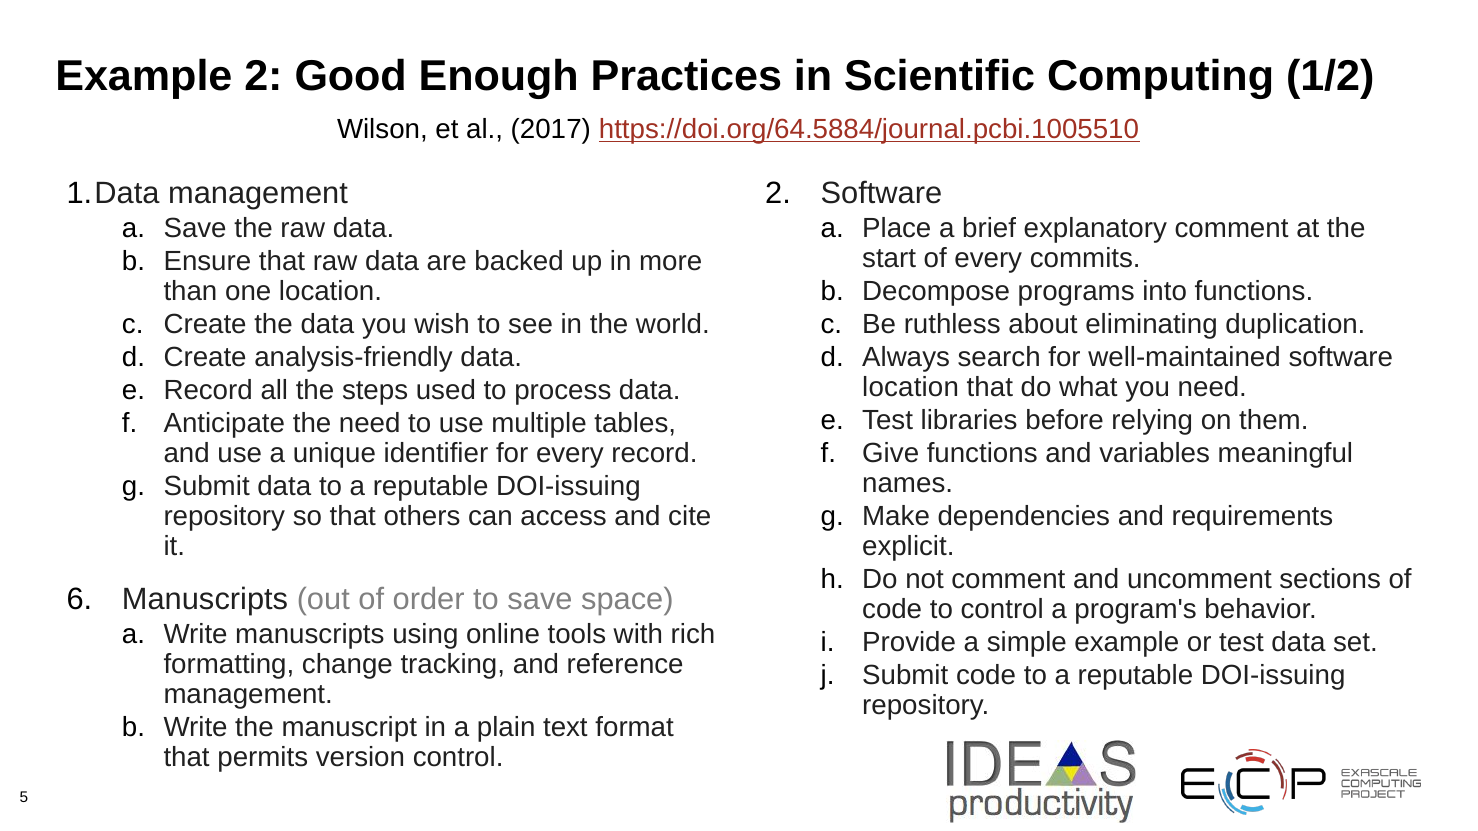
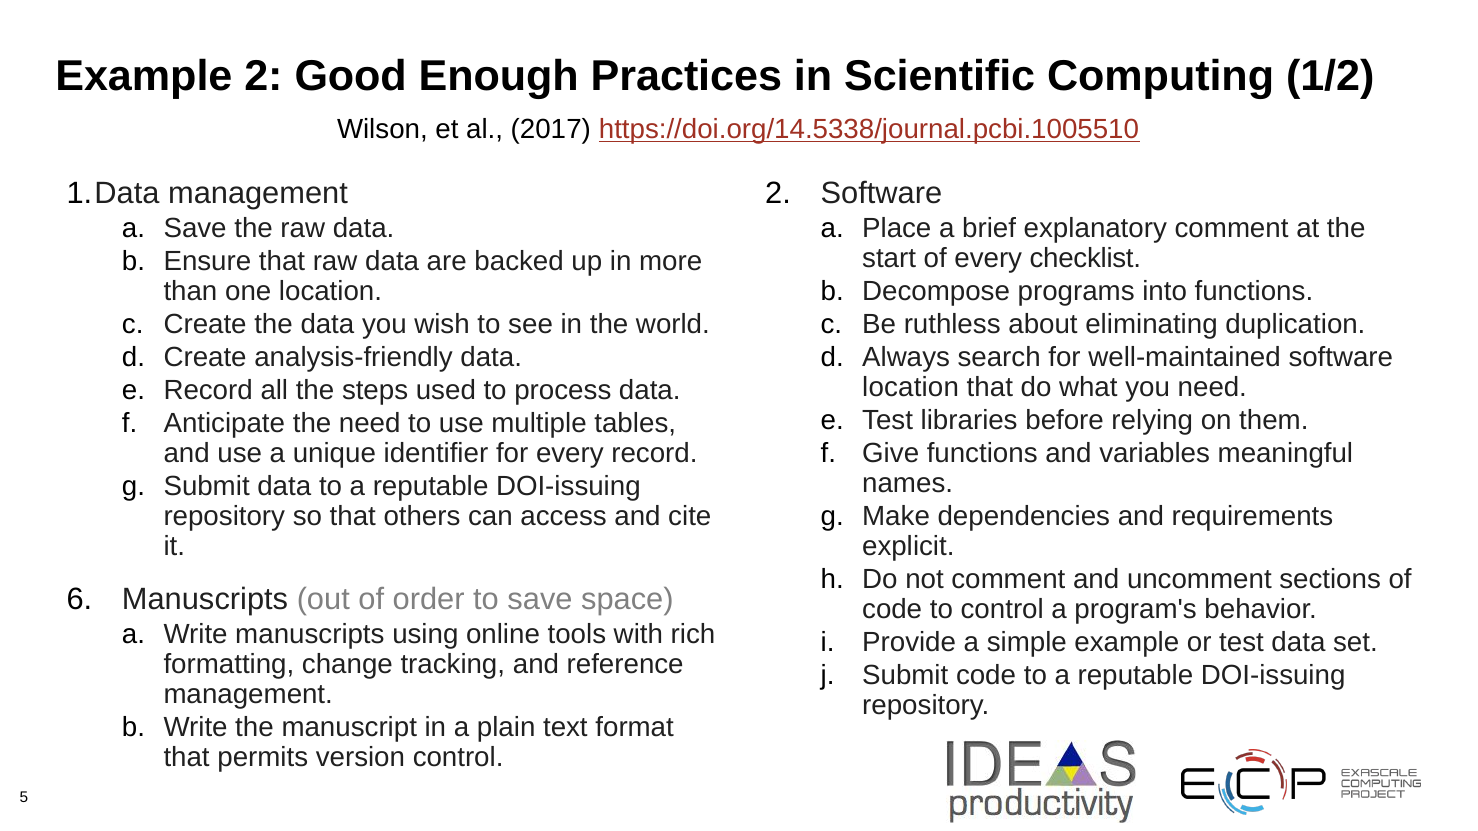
https://doi.org/64.5884/journal.pcbi.1005510: https://doi.org/64.5884/journal.pcbi.1005510 -> https://doi.org/14.5338/journal.pcbi.1005510 (869, 129)
commits: commits -> checklist (1085, 259)
